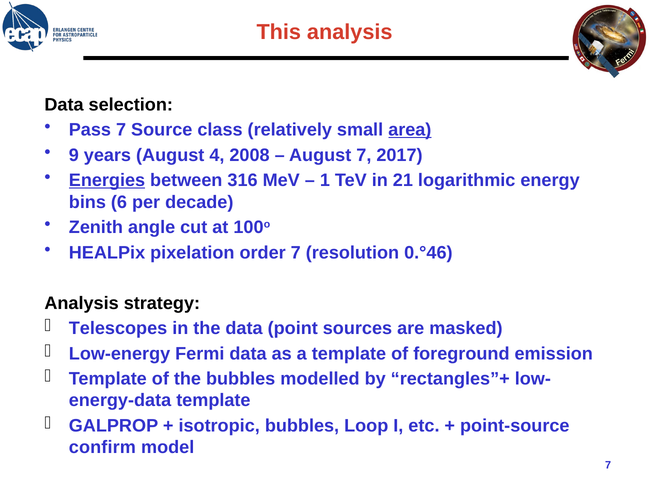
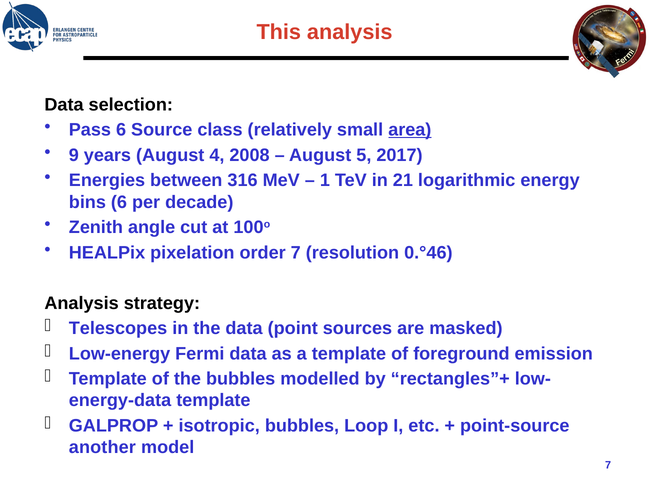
Pass 7: 7 -> 6 (121, 130)
August 7: 7 -> 5 (364, 155)
Energies underline: present -> none (107, 181)
confirm: confirm -> another (102, 448)
